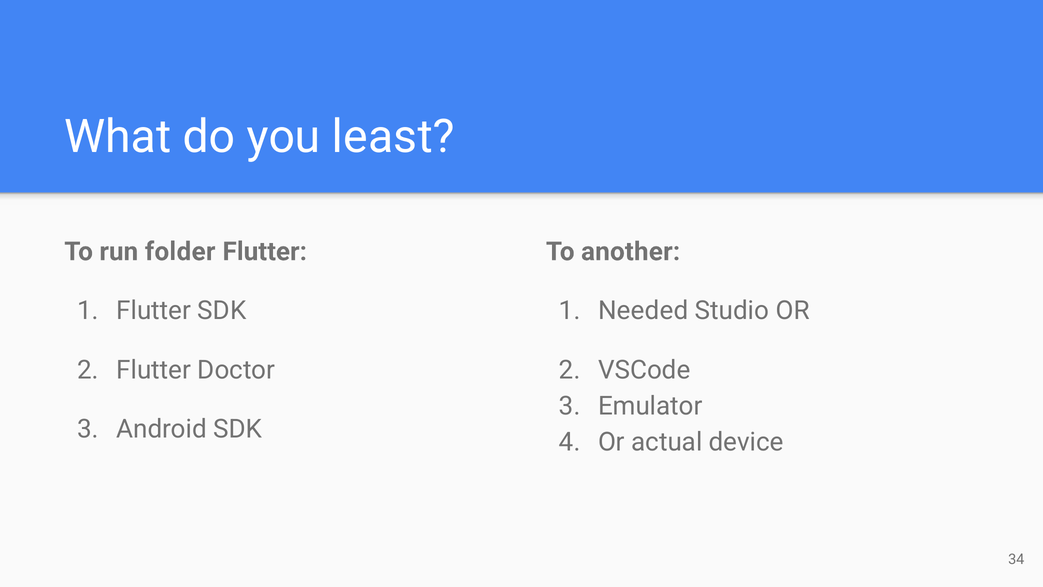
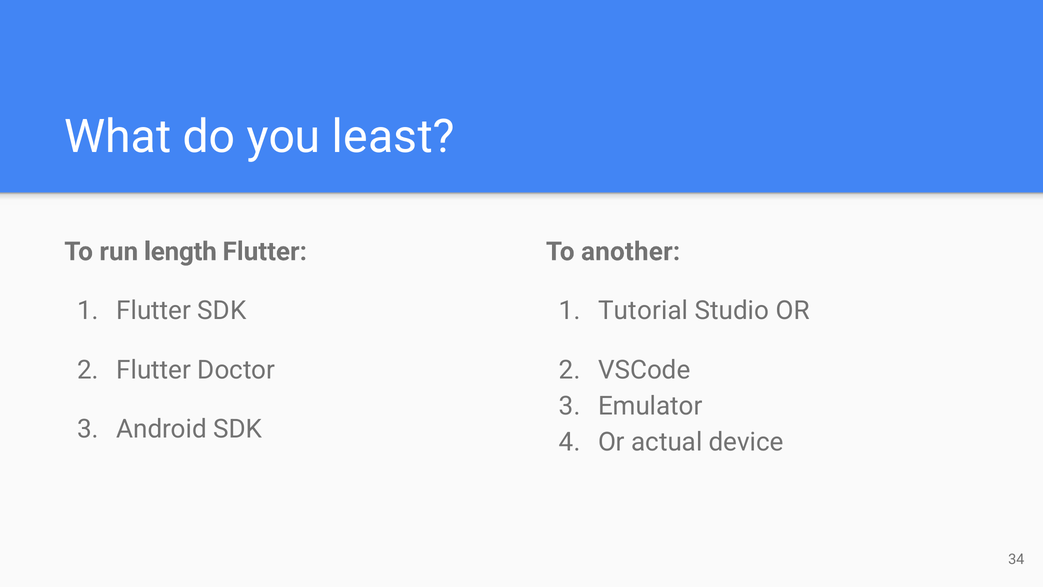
folder: folder -> length (180, 251)
Needed: Needed -> Tutorial (643, 311)
